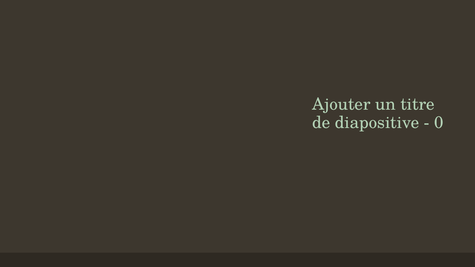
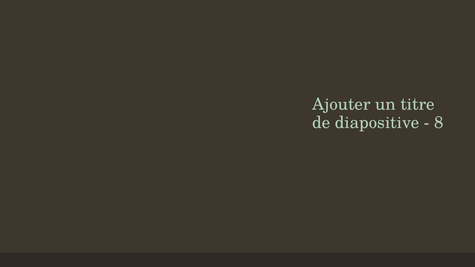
0: 0 -> 8 (439, 123)
